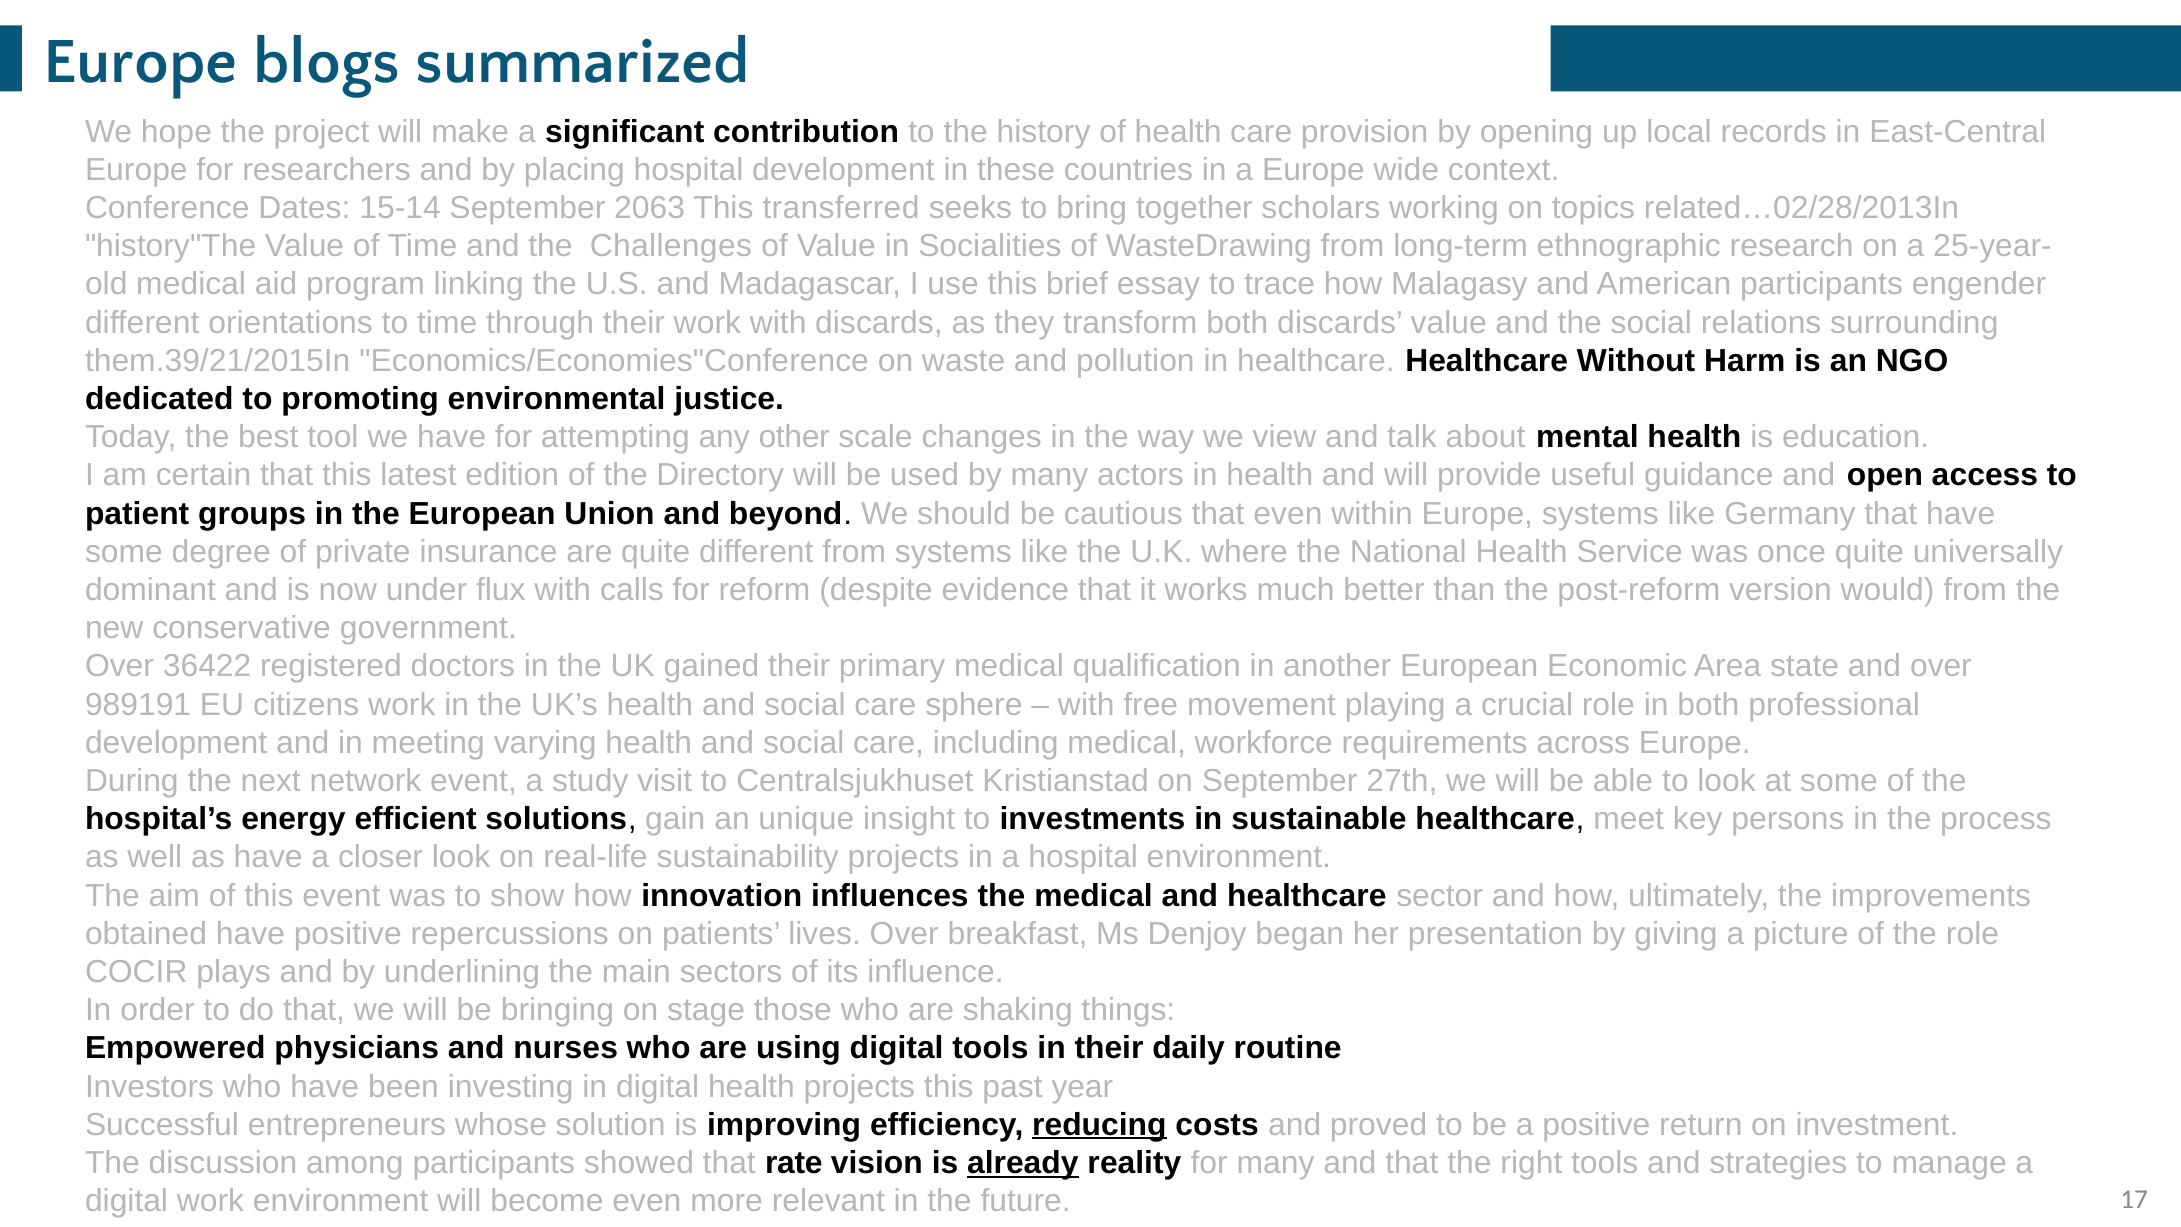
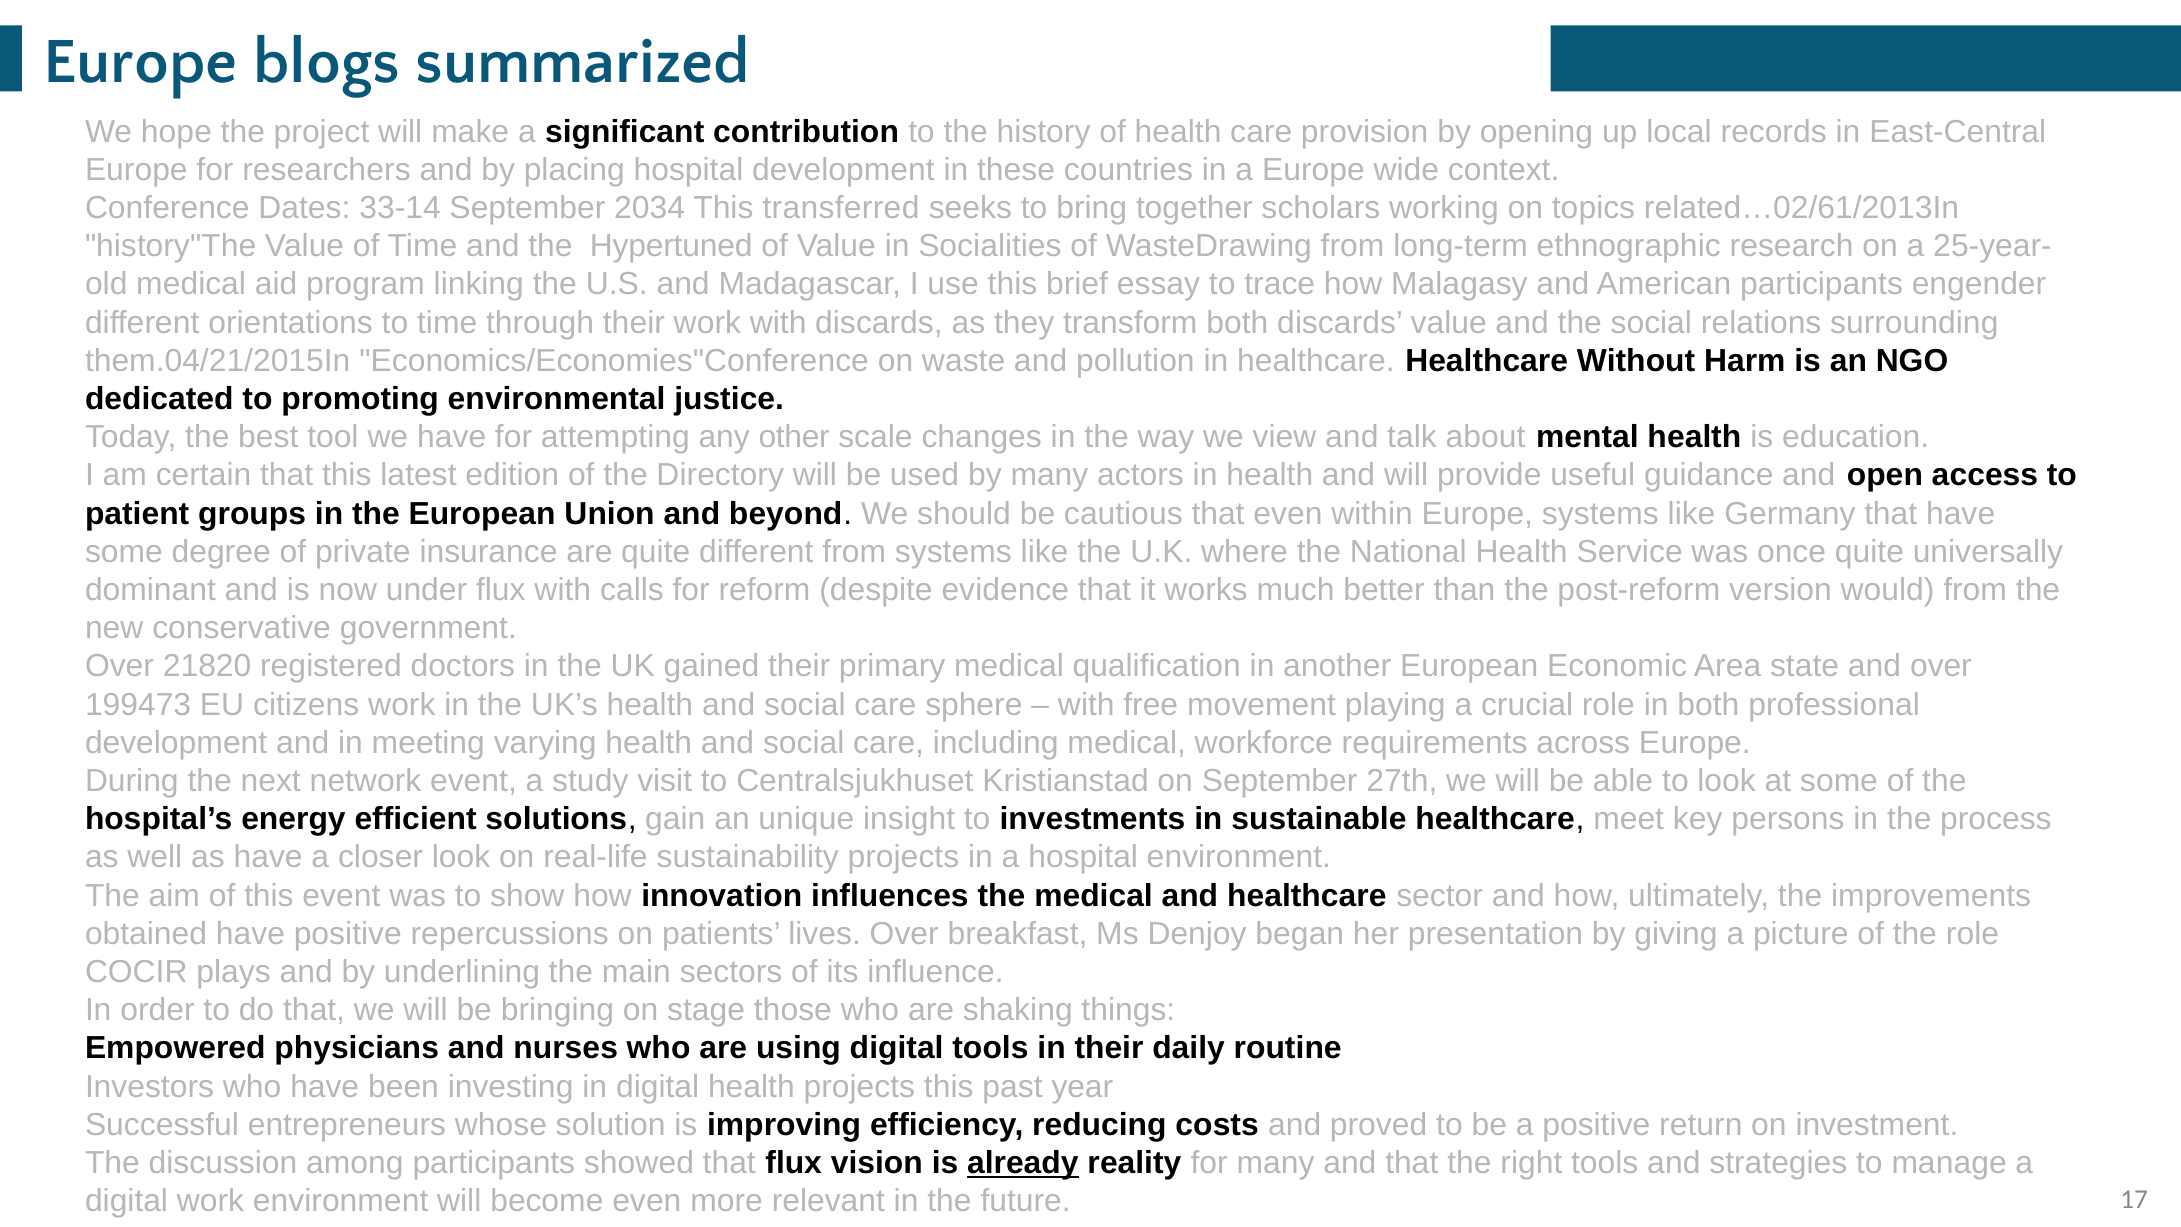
15-14: 15-14 -> 33-14 (400, 208)
2063: 2063 -> 2034 (650, 208)
related…02/28/2013In: related…02/28/2013In -> related…02/61/2013In (1802, 208)
Challenges: Challenges -> Hypertuned (671, 246)
them.39/21/2015In: them.39/21/2015In -> them.04/21/2015In (218, 361)
36422: 36422 -> 21820 (207, 666)
989191: 989191 -> 199473 (138, 704)
reducing underline: present -> none (1099, 1125)
that rate: rate -> flux (794, 1163)
